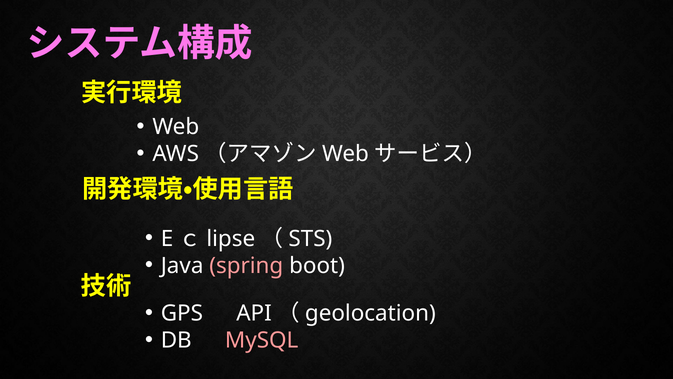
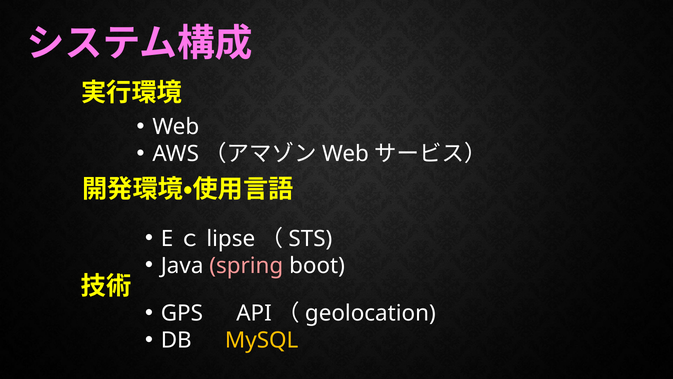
MySQL colour: pink -> yellow (262, 340)
